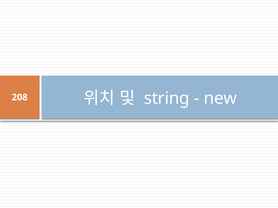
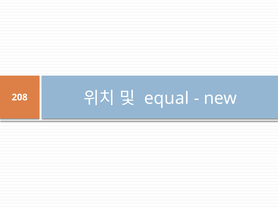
string: string -> equal (167, 99)
